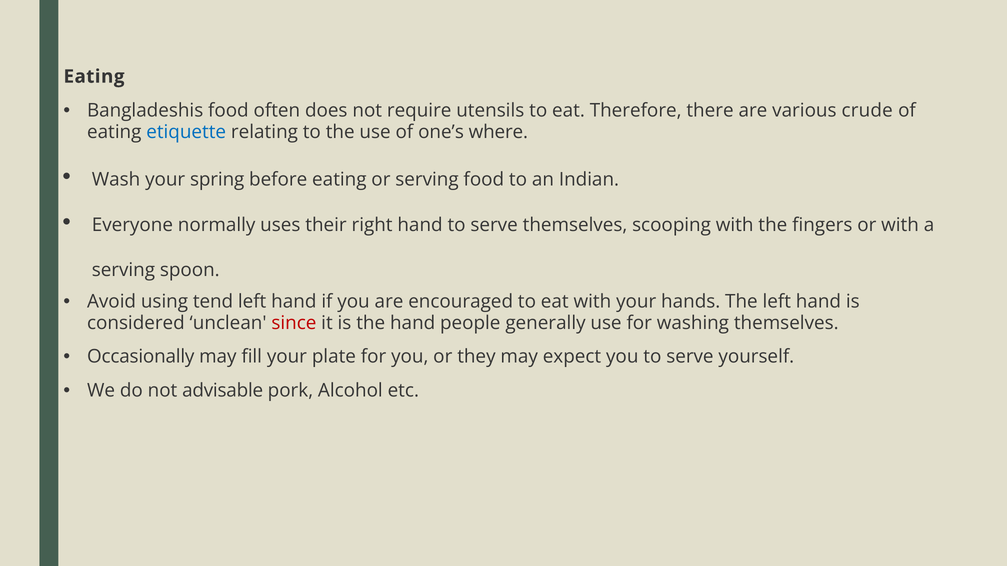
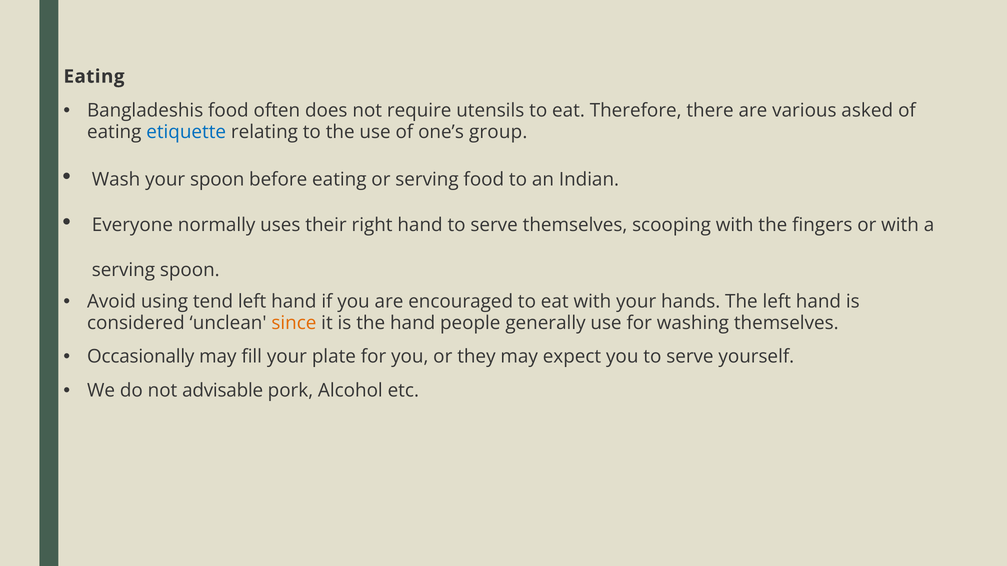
crude: crude -> asked (867, 111)
where: where -> group (498, 132)
your spring: spring -> spoon (217, 180)
since colour: red -> orange (294, 323)
